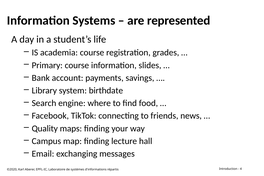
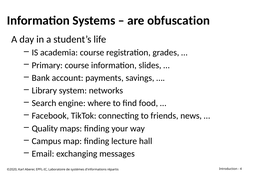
represented: represented -> obfuscation (179, 20)
birthdate: birthdate -> networks (106, 91)
